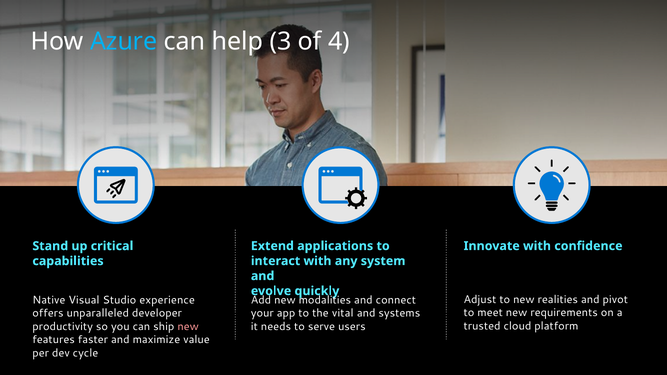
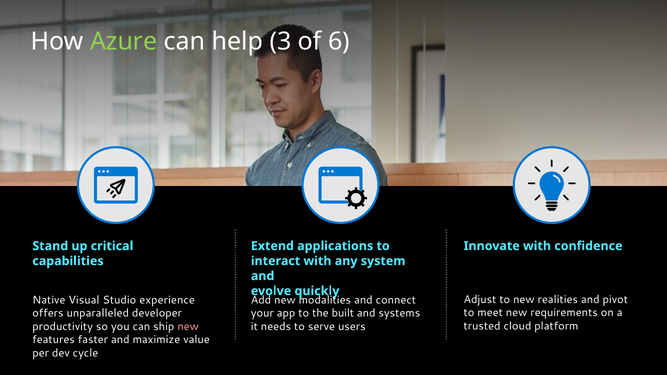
Azure colour: light blue -> light green (124, 42)
4: 4 -> 6 (339, 42)
vital: vital -> built (343, 313)
